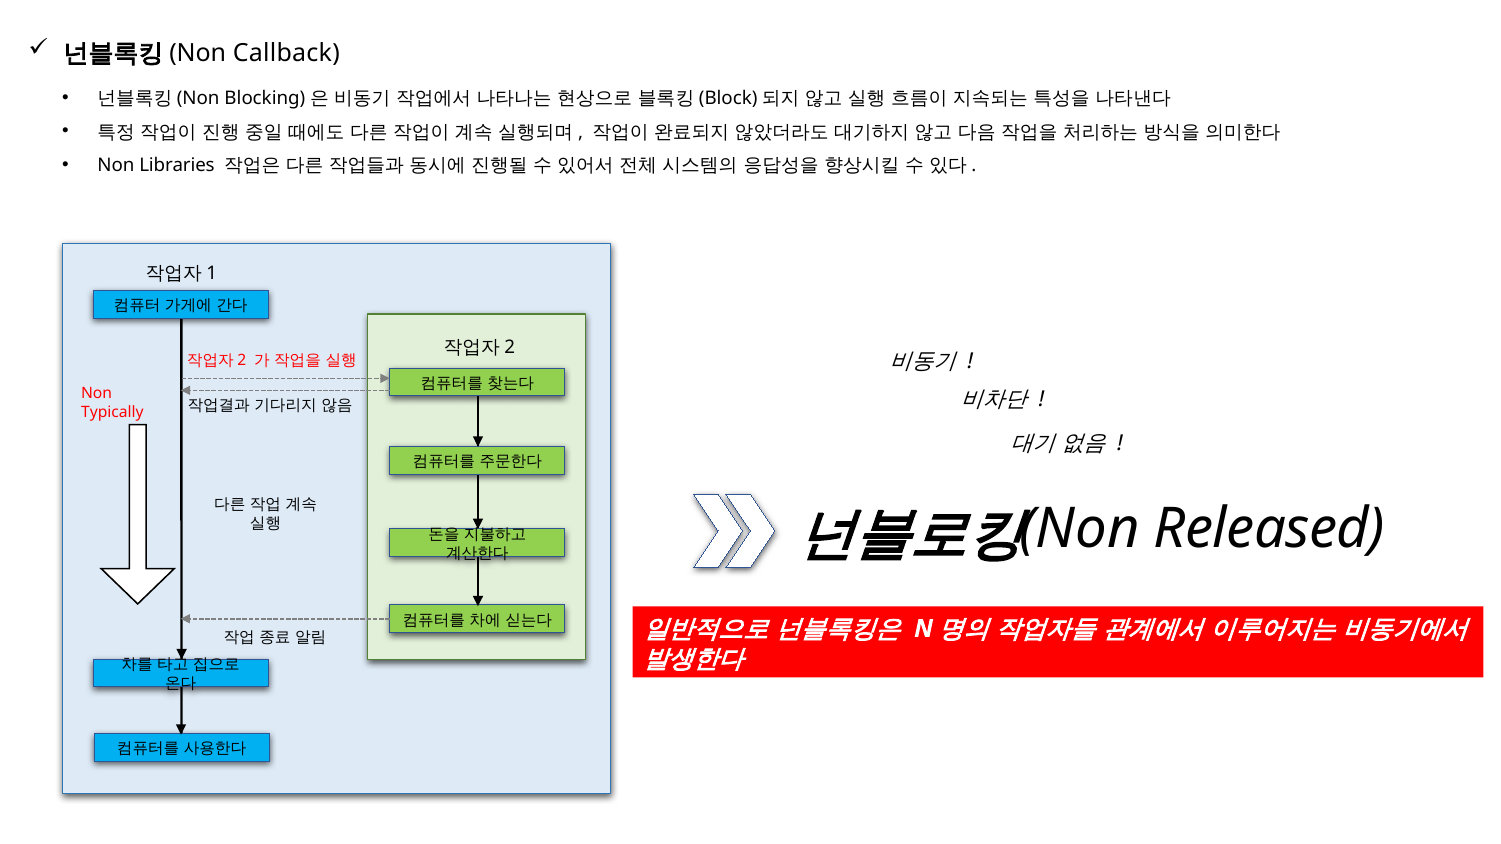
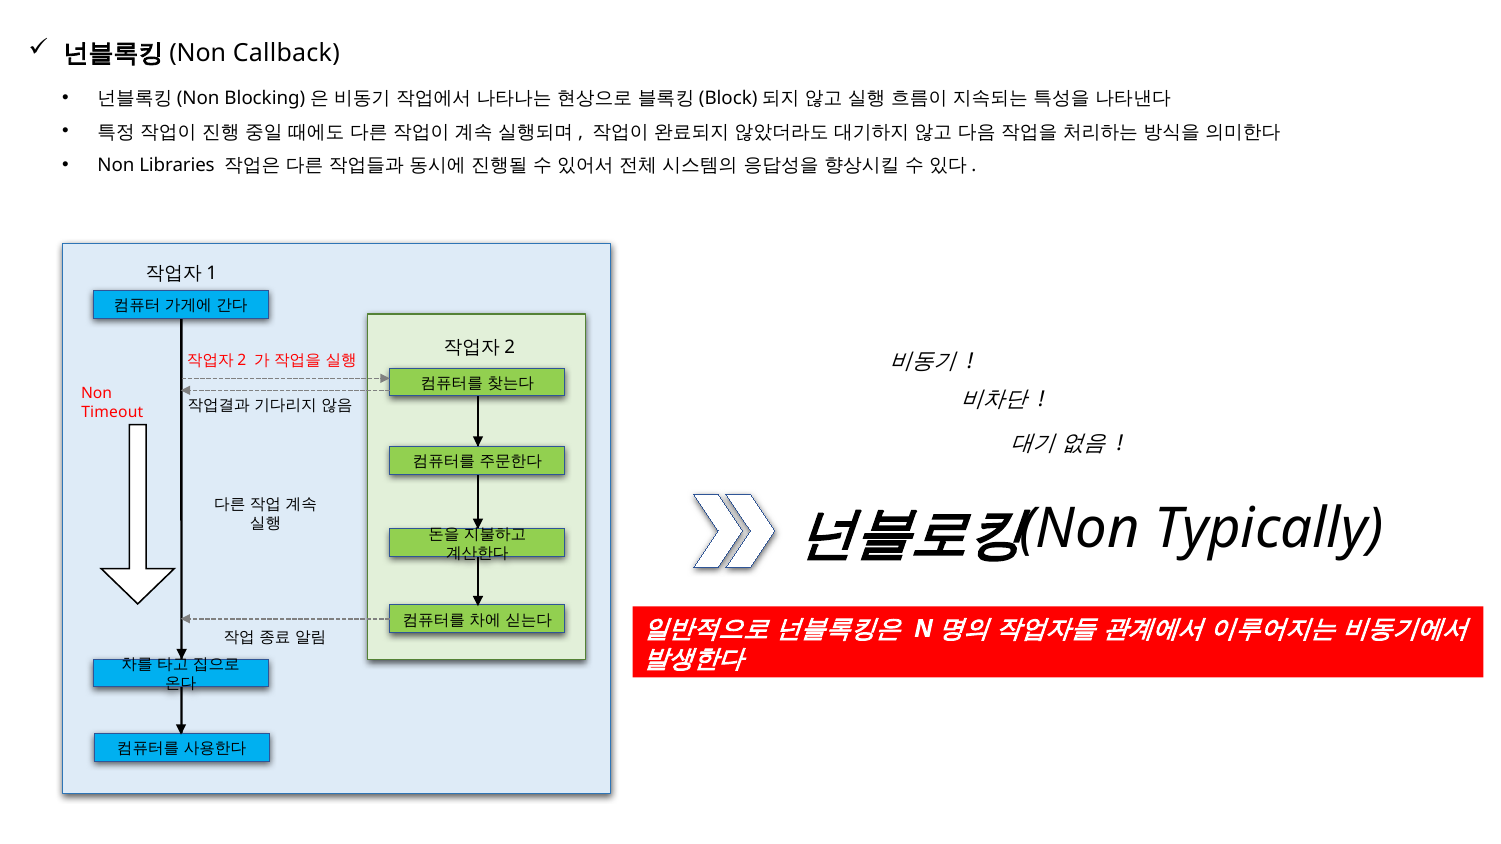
Typically: Typically -> Timeout (112, 412)
Released: Released -> Typically (1269, 529)
